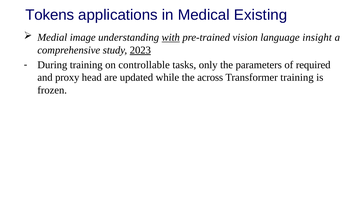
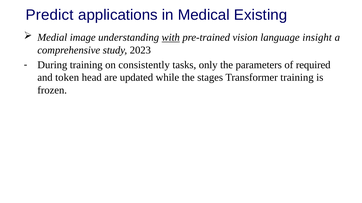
Tokens: Tokens -> Predict (50, 15)
2023 underline: present -> none (140, 50)
controllable: controllable -> consistently (144, 65)
proxy: proxy -> token (67, 78)
across: across -> stages (210, 78)
